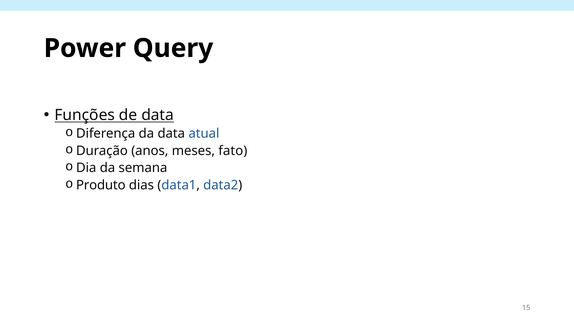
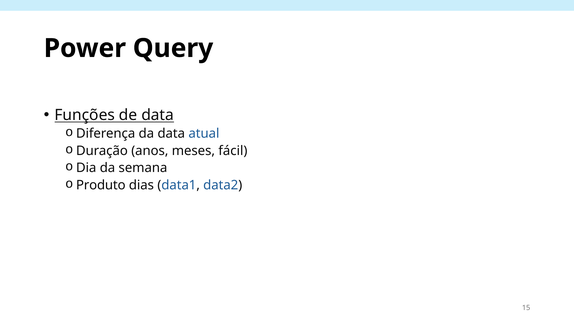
fato: fato -> fácil (233, 151)
